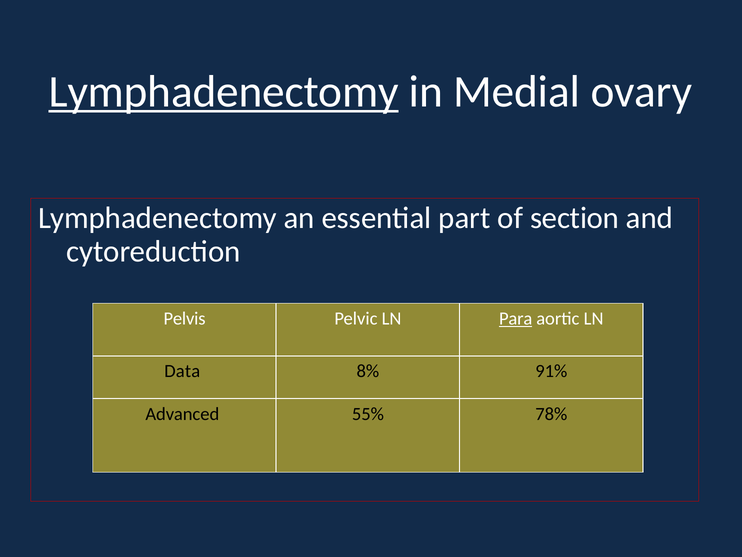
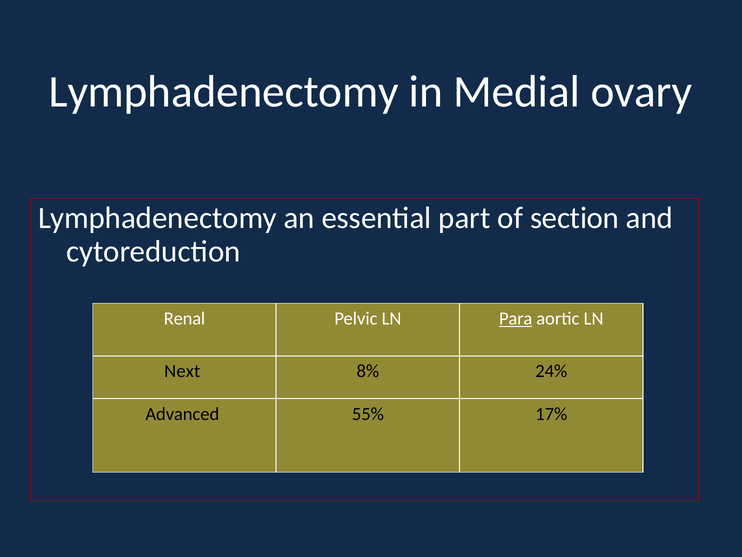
Lymphadenectomy underline: present -> none (224, 92)
Pelvis: Pelvis -> Renal (185, 318)
Data: Data -> Next (182, 371)
91%: 91% -> 24% (551, 371)
78%: 78% -> 17% (551, 414)
